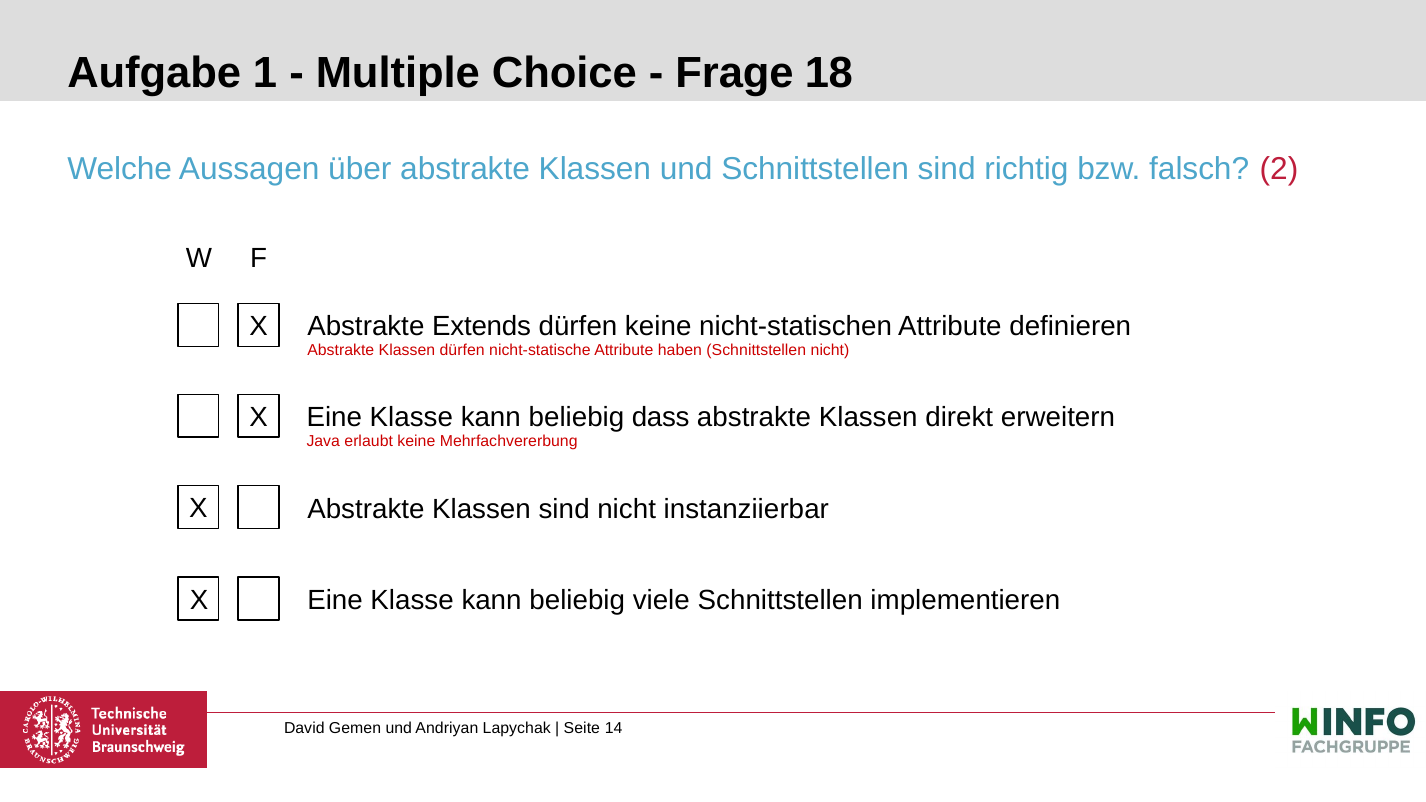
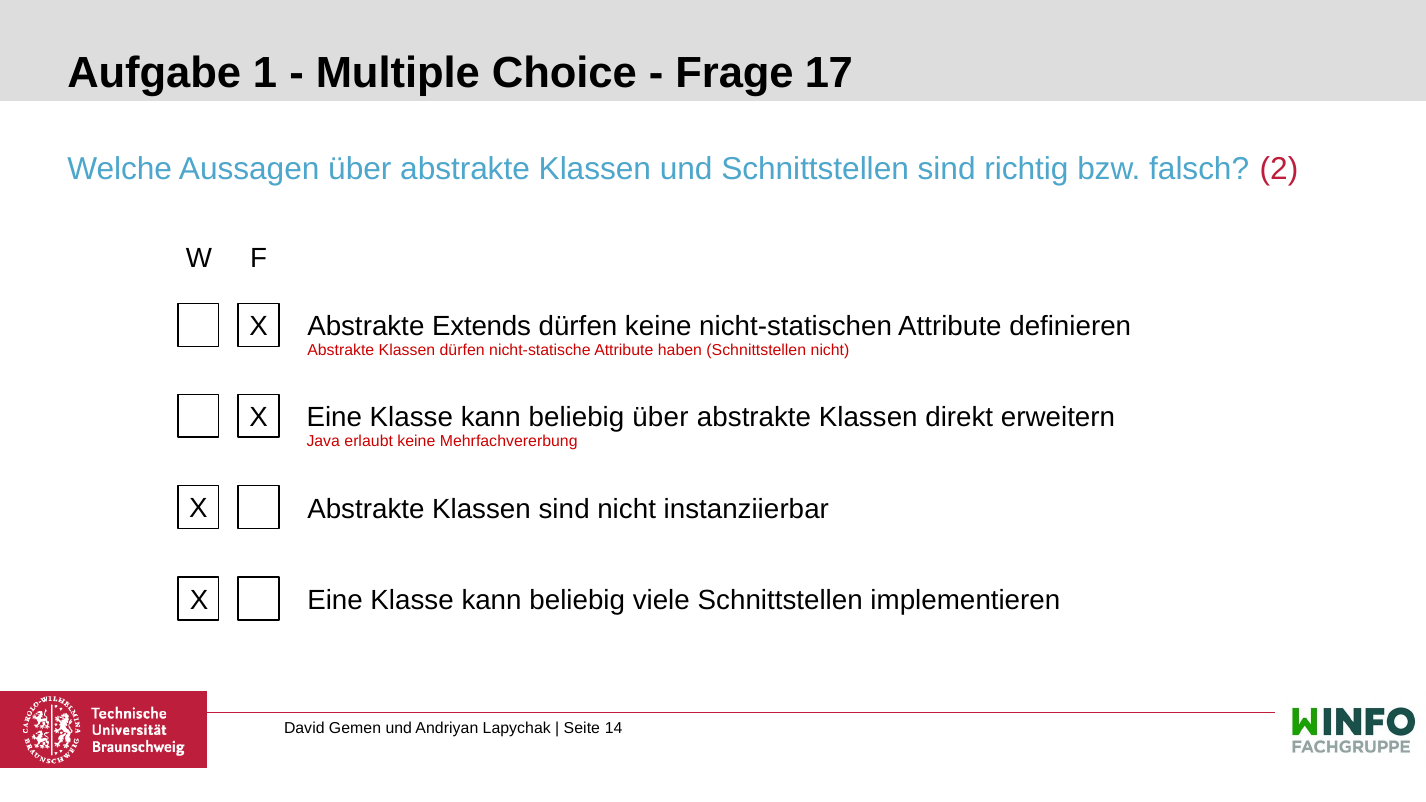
18: 18 -> 17 (829, 73)
beliebig dass: dass -> über (660, 418)
